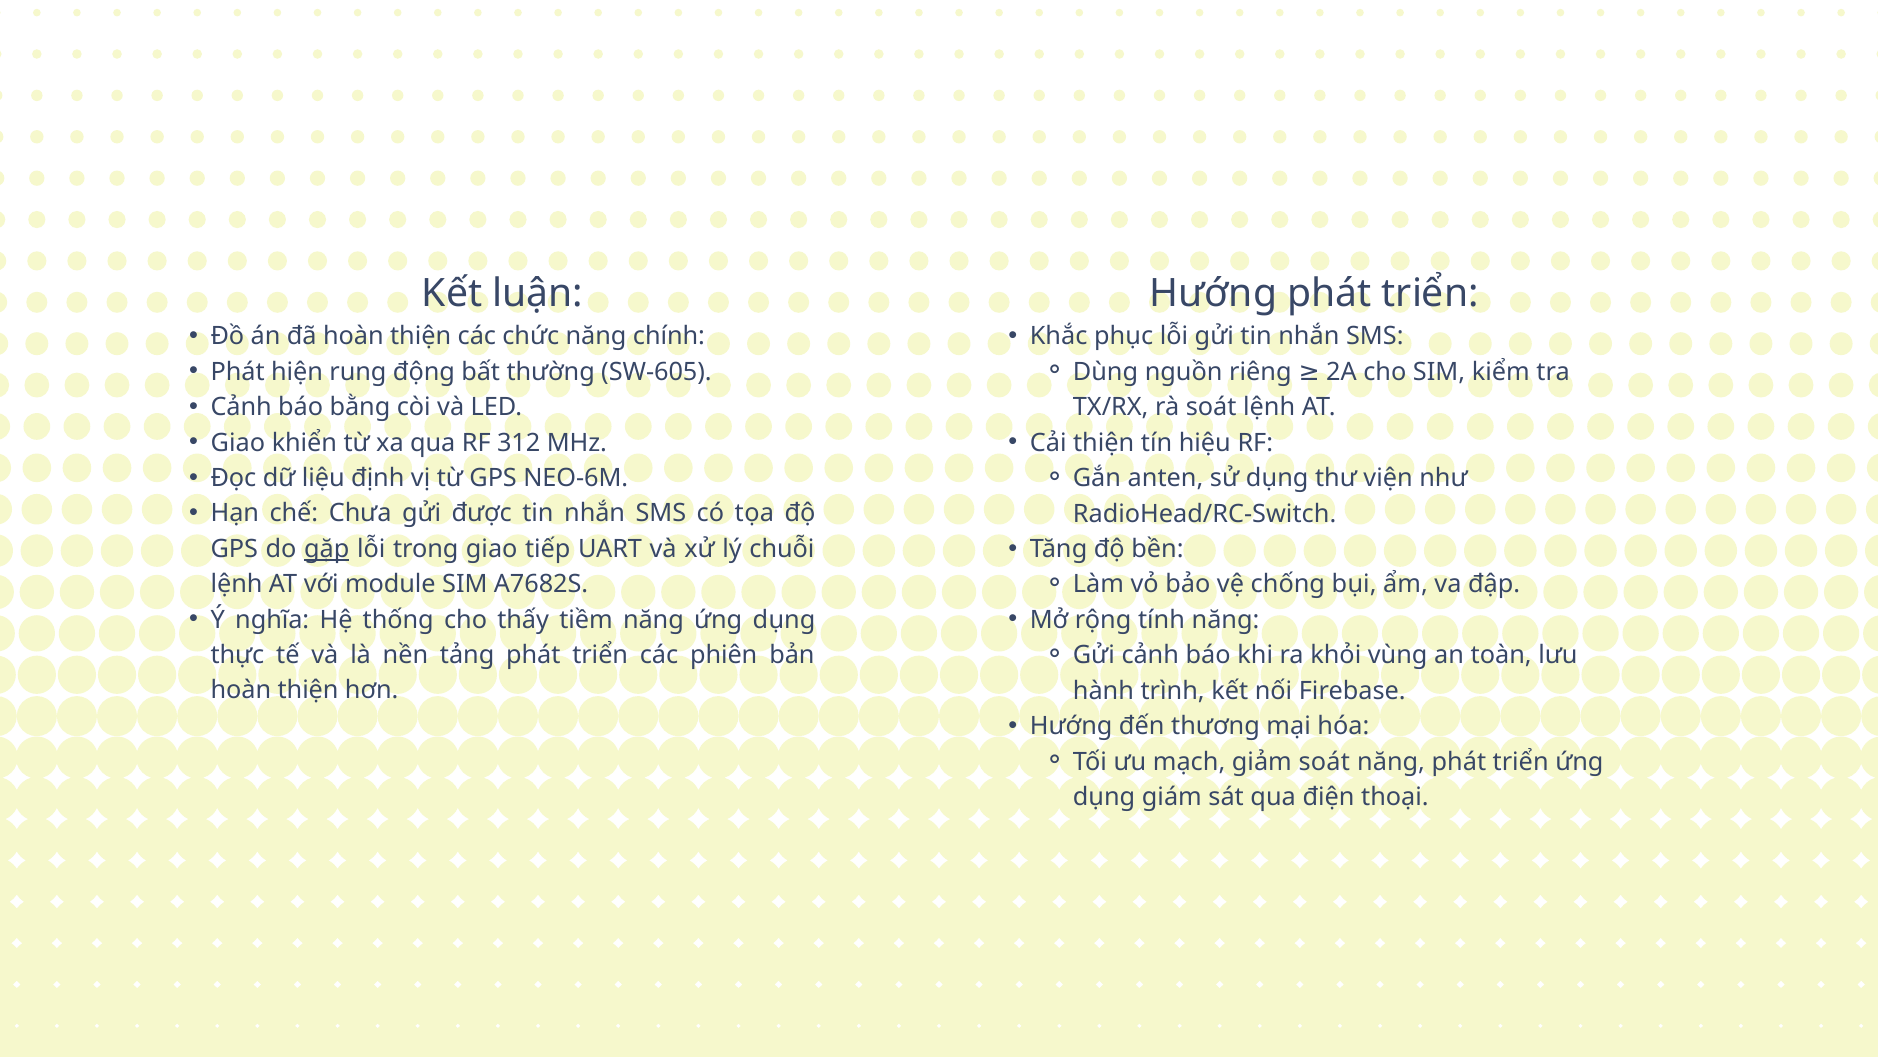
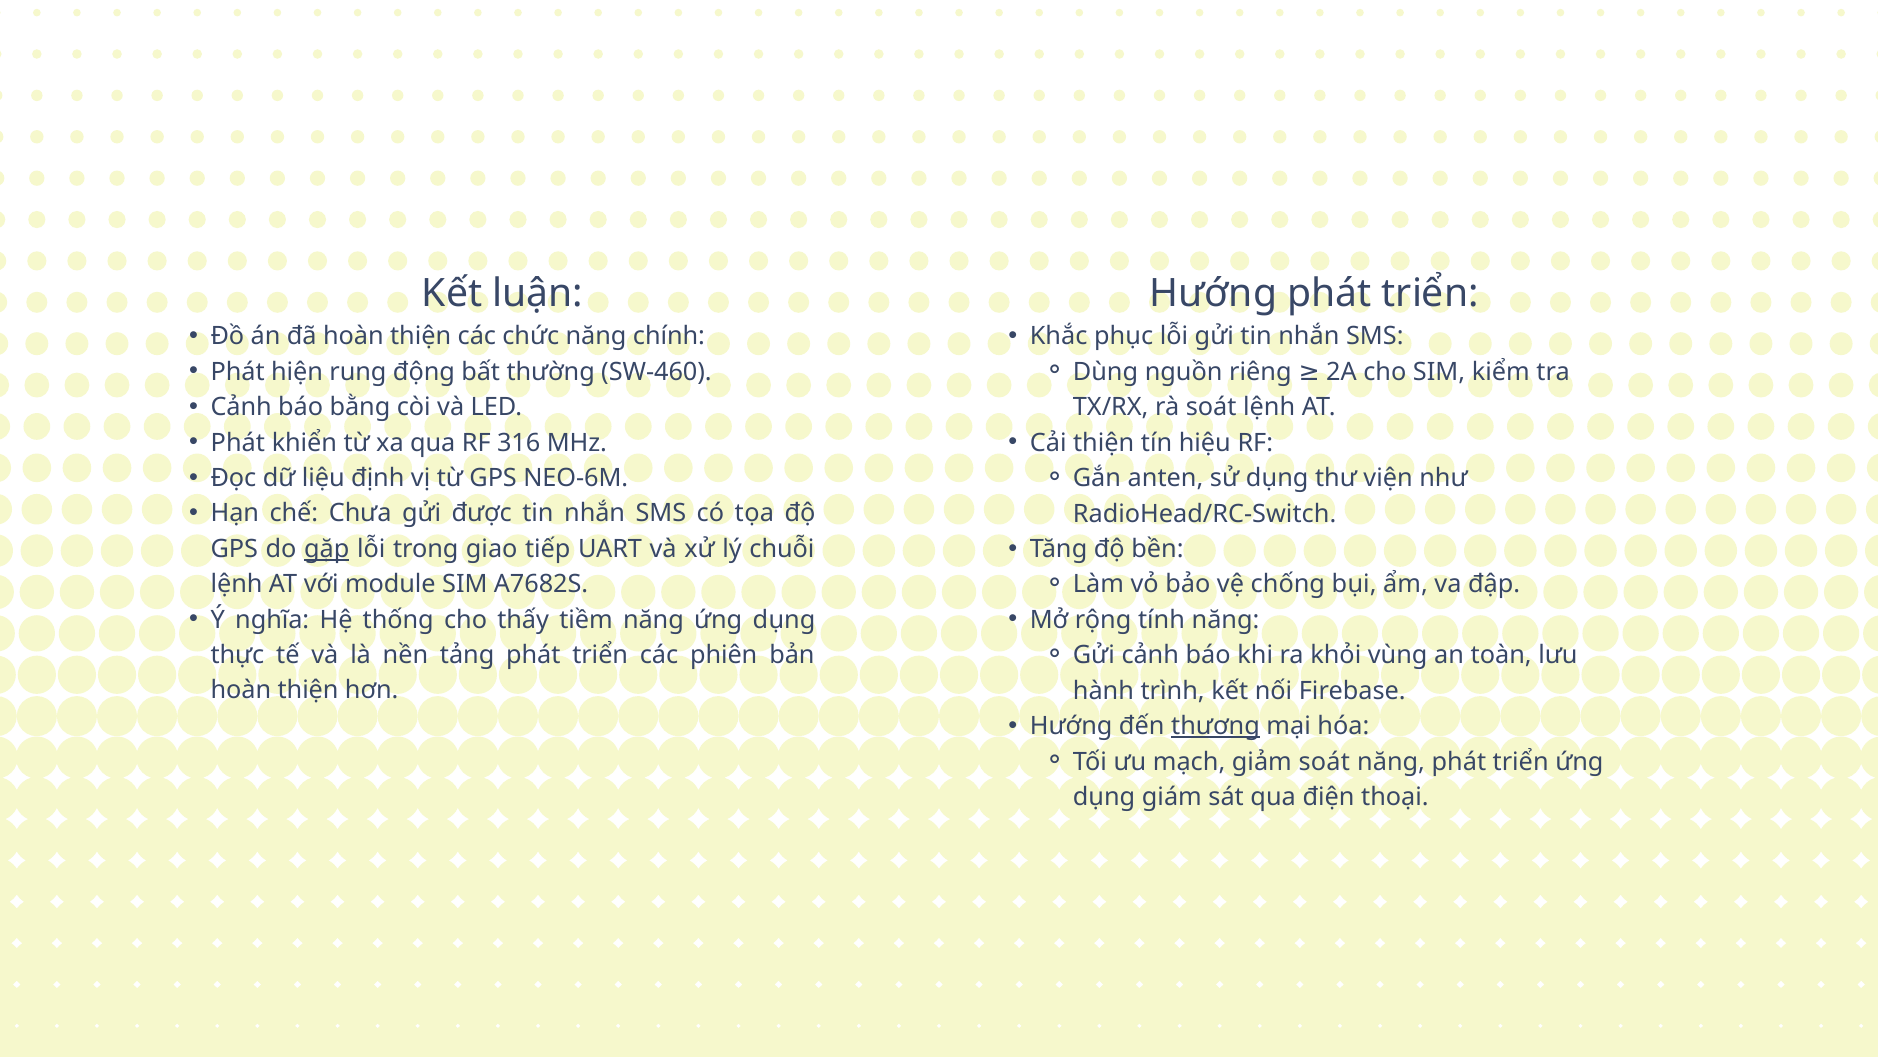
SW-605: SW-605 -> SW-460 (656, 372)
Giao: Giao -> Phát (238, 442)
312: 312 -> 316 (519, 442)
thương underline: none -> present (1216, 726)
